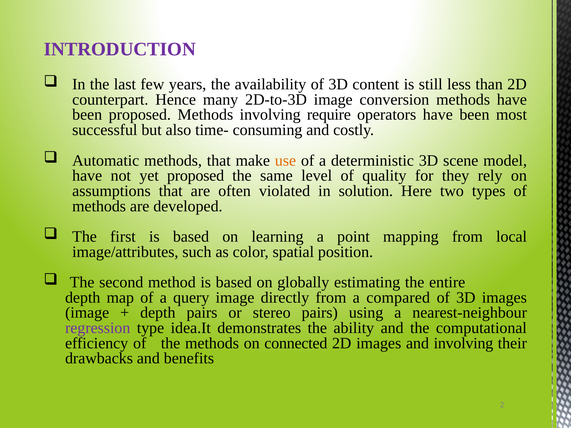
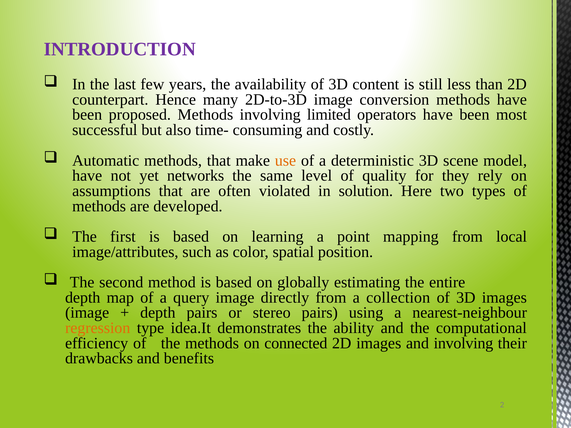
require: require -> limited (329, 115)
yet proposed: proposed -> networks (196, 176)
compared: compared -> collection (398, 298)
regression colour: purple -> orange (98, 328)
